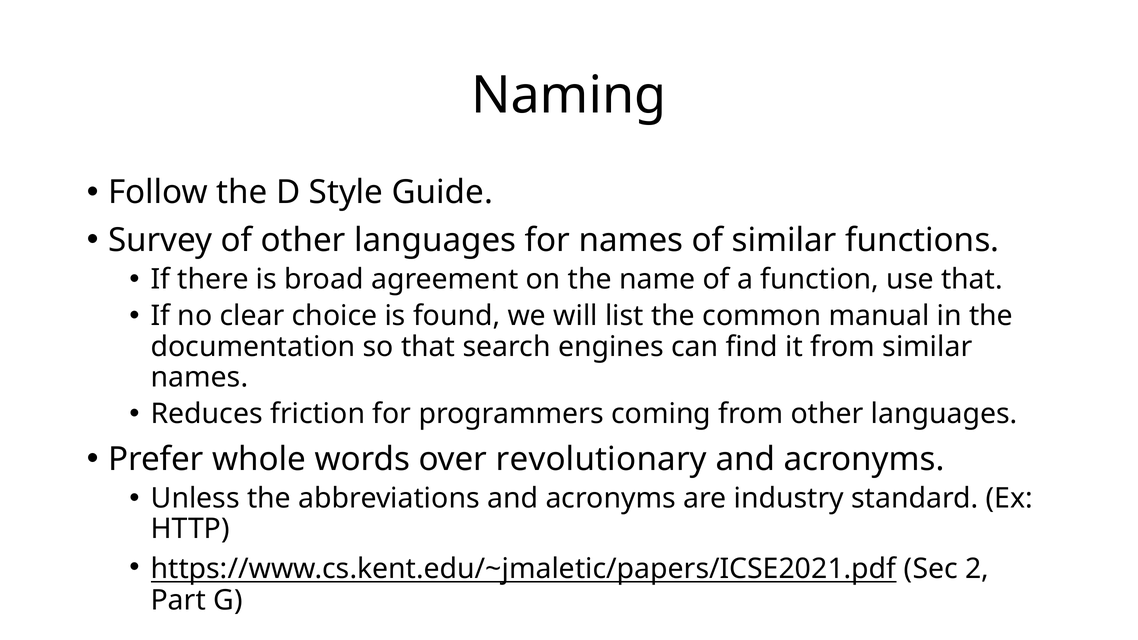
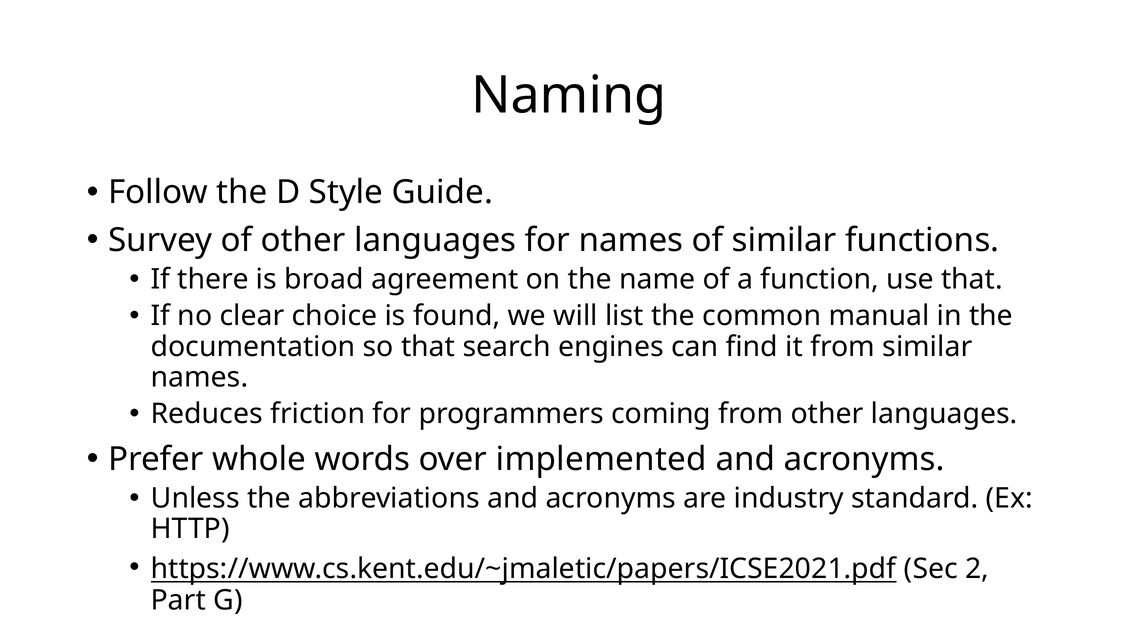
revolutionary: revolutionary -> implemented (601, 459)
